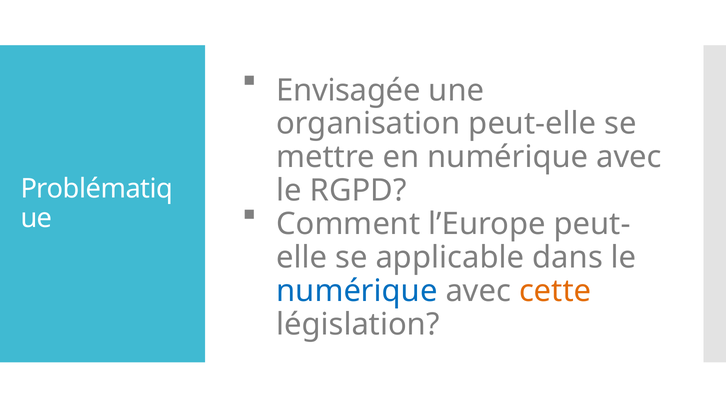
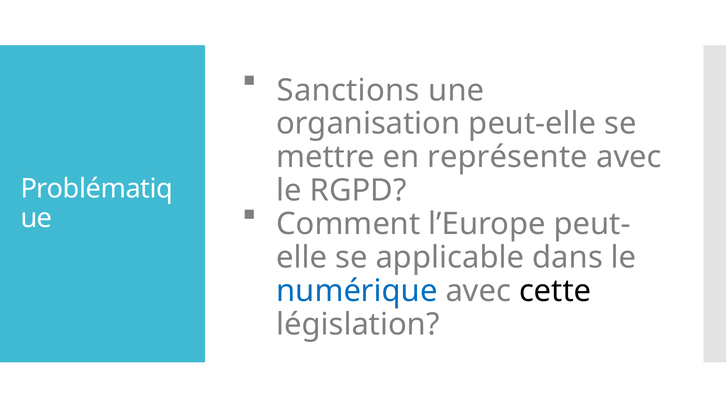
Envisagée: Envisagée -> Sanctions (348, 90)
en numérique: numérique -> représente (508, 157)
cette colour: orange -> black (555, 291)
